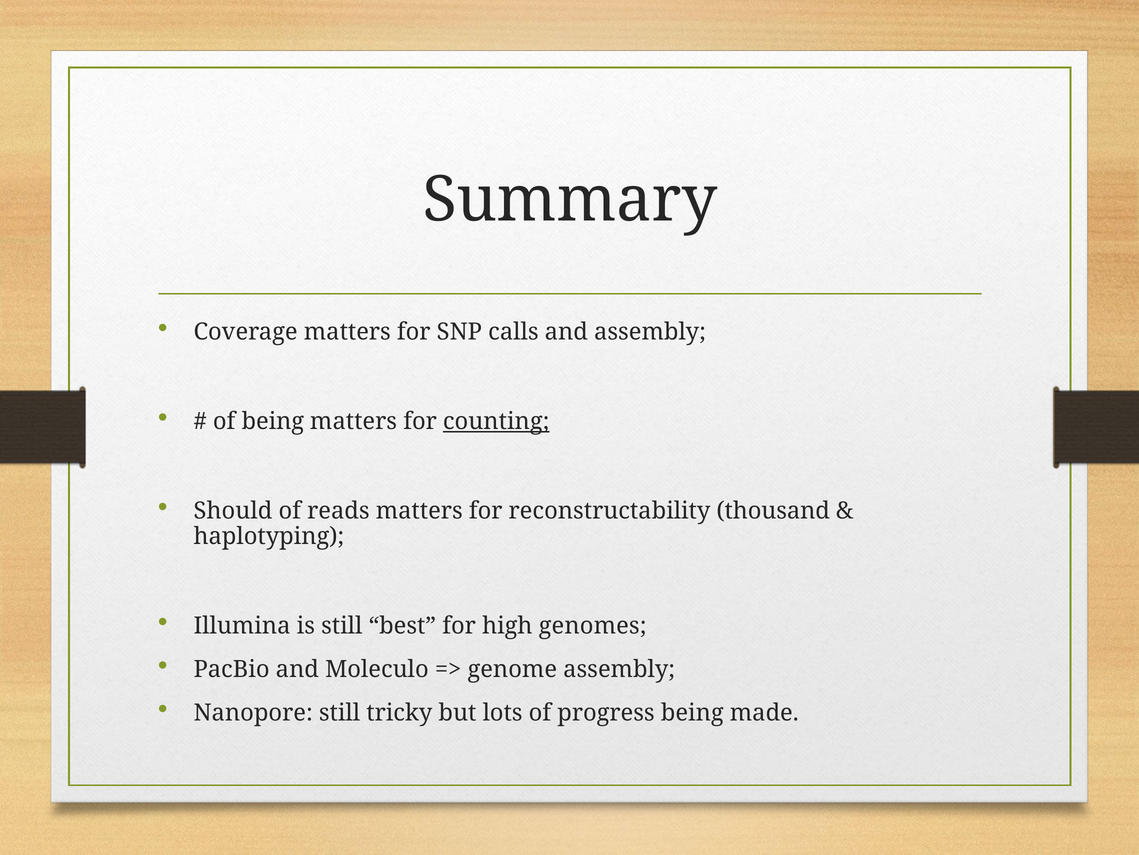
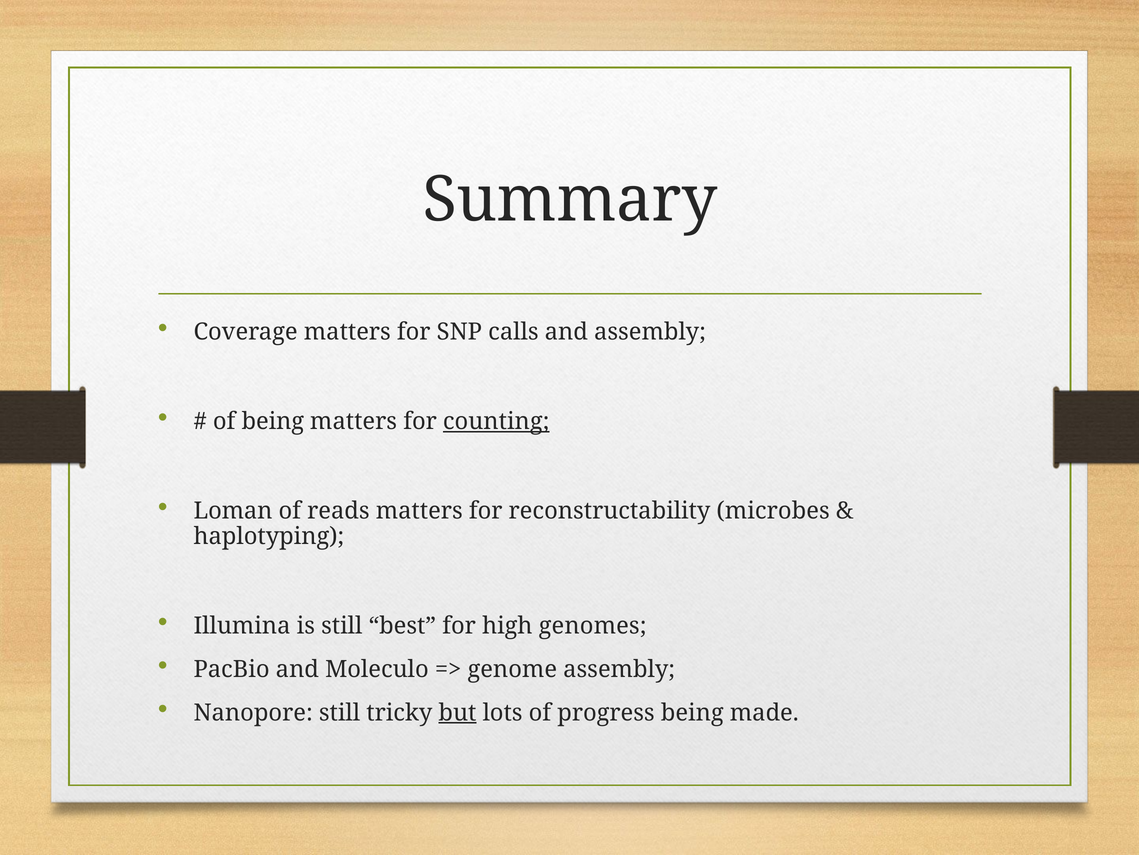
Should: Should -> Loman (233, 511)
thousand: thousand -> microbes (773, 511)
but underline: none -> present (457, 712)
